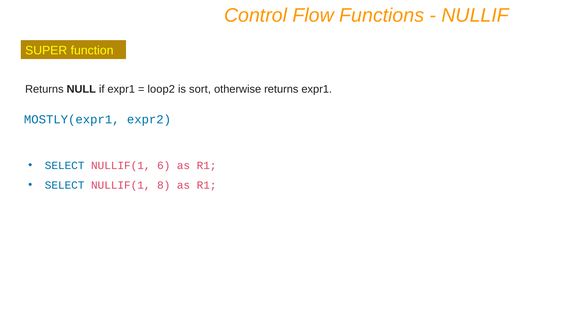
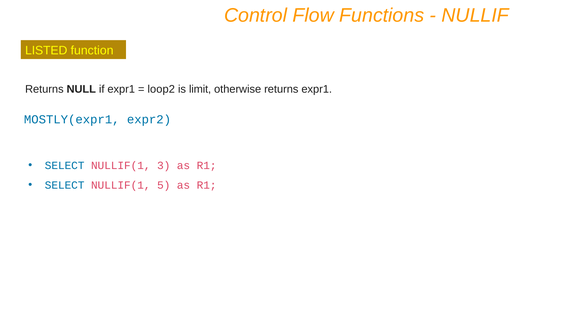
SUPER: SUPER -> LISTED (46, 50)
sort: sort -> limit (200, 89)
6: 6 -> 3 (164, 166)
8: 8 -> 5 (164, 185)
